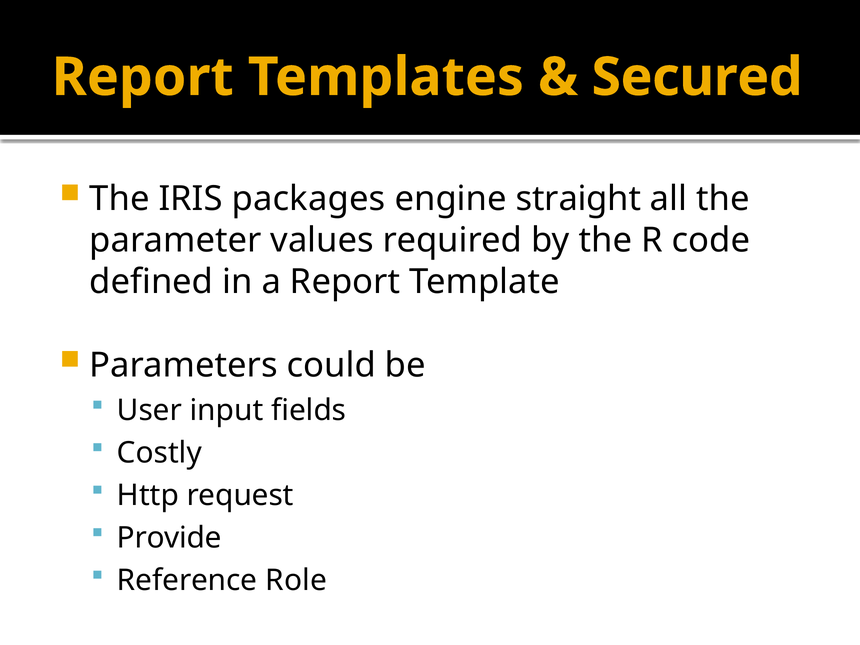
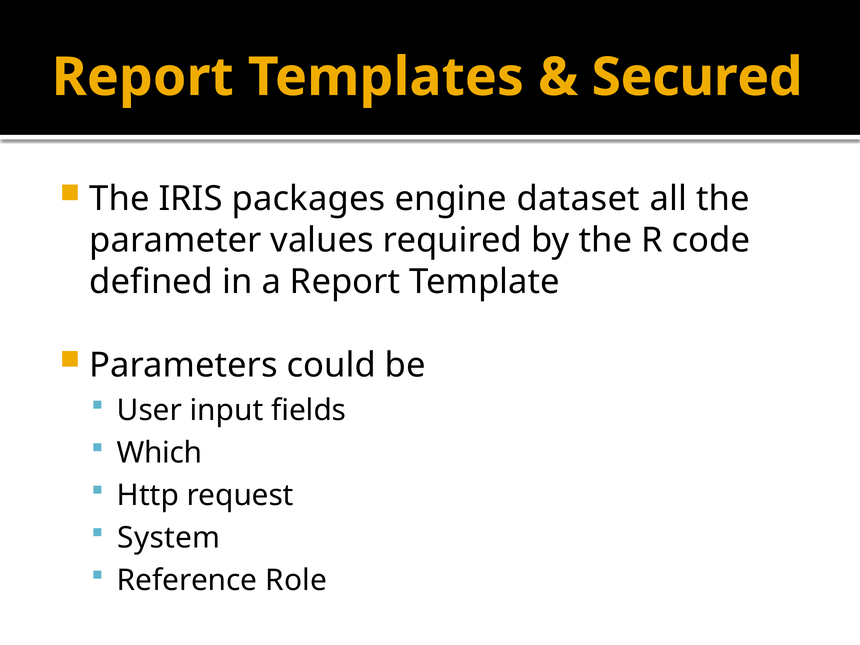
straight: straight -> dataset (578, 199)
Costly: Costly -> Which (160, 453)
Provide: Provide -> System (169, 538)
